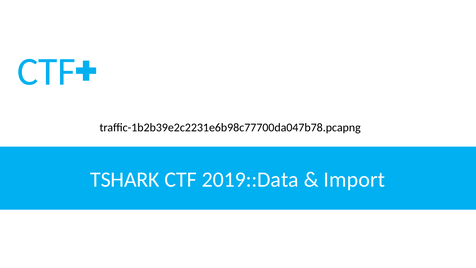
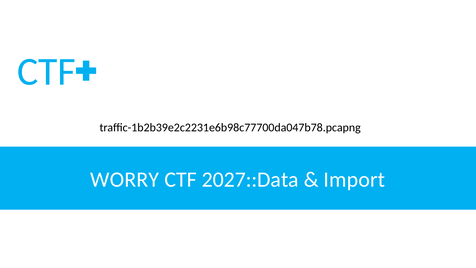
TSHARK: TSHARK -> WORRY (125, 180)
2019::Data: 2019::Data -> 2027::Data (250, 180)
